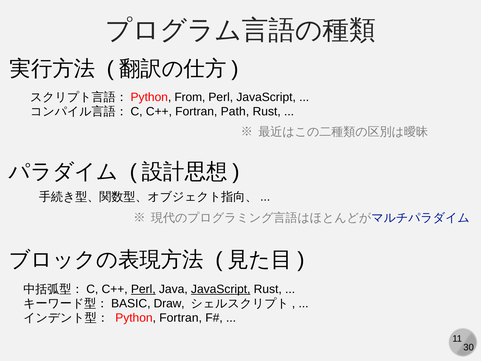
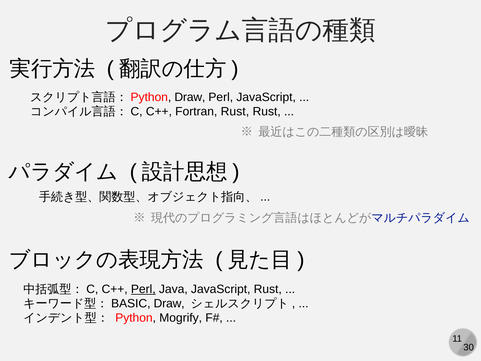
From: From -> Draw (190, 97)
Fortran Path: Path -> Rust (235, 112)
JavaScript underline: present -> none (221, 289)
Python Fortran: Fortran -> Mogrify (181, 318)
